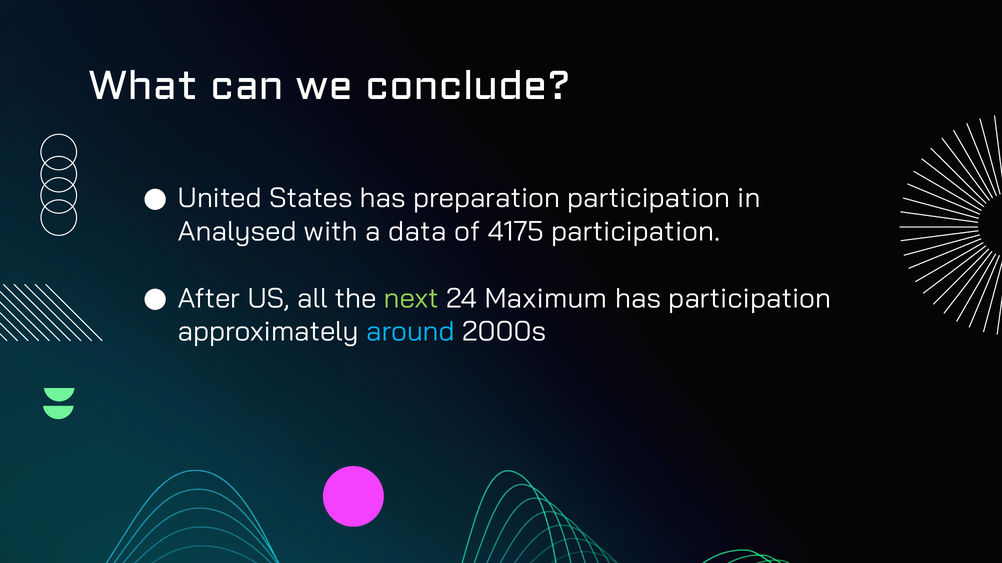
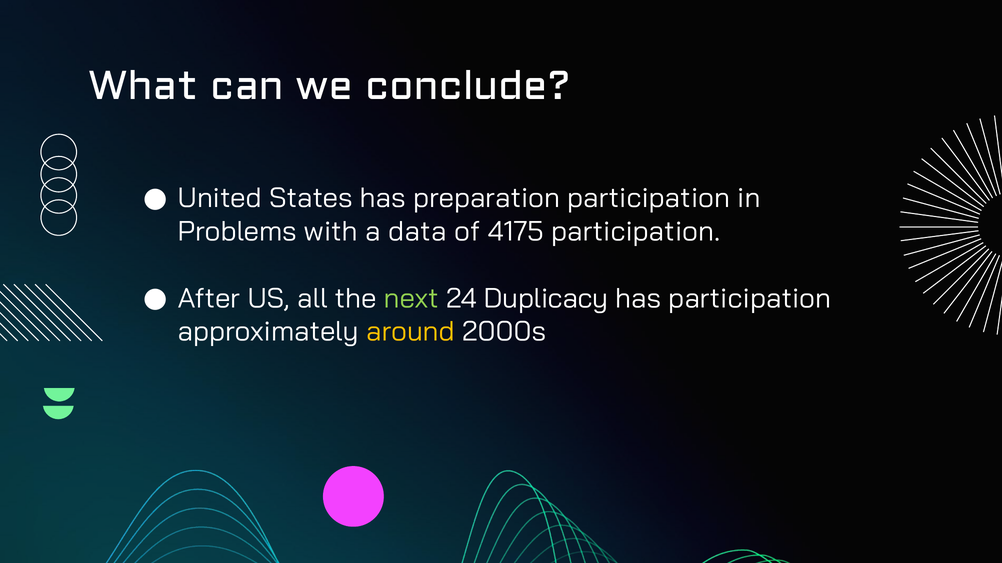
Analysed: Analysed -> Problems (237, 232)
Maximum: Maximum -> Duplicacy (546, 299)
around colour: light blue -> yellow (411, 332)
